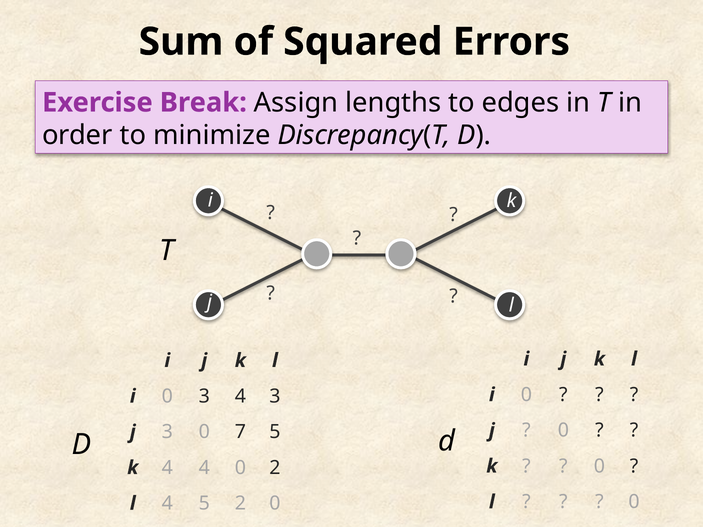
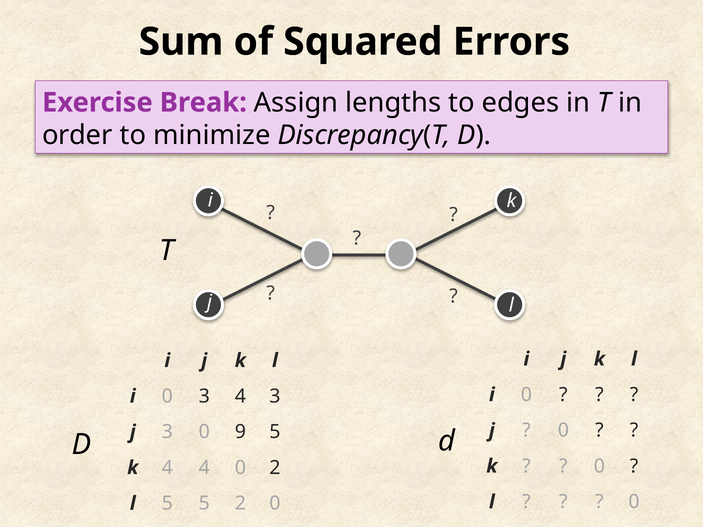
7: 7 -> 9 (240, 432)
l 4: 4 -> 5 (167, 504)
